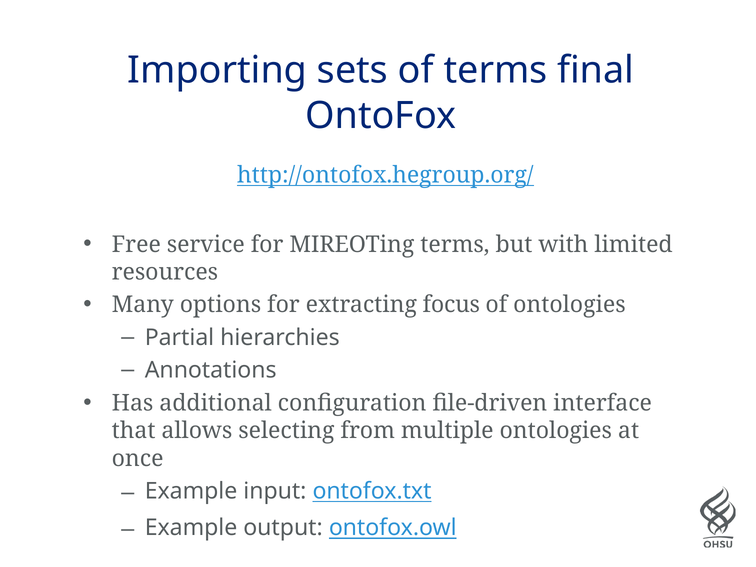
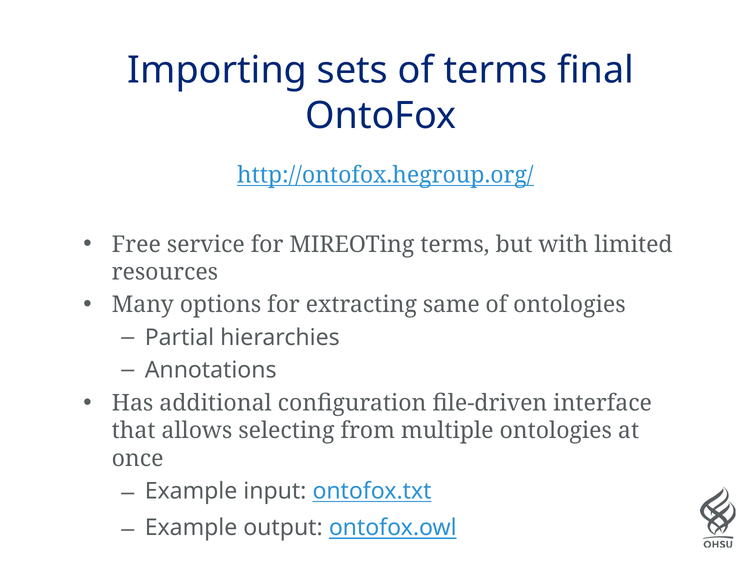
focus: focus -> same (451, 305)
